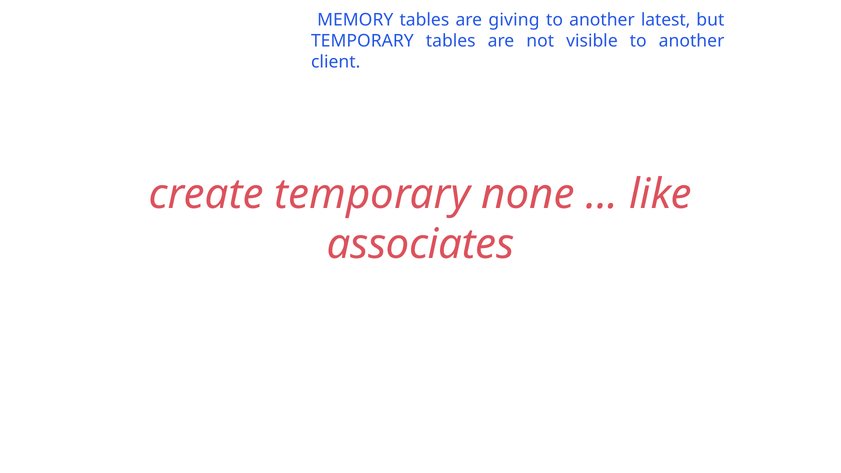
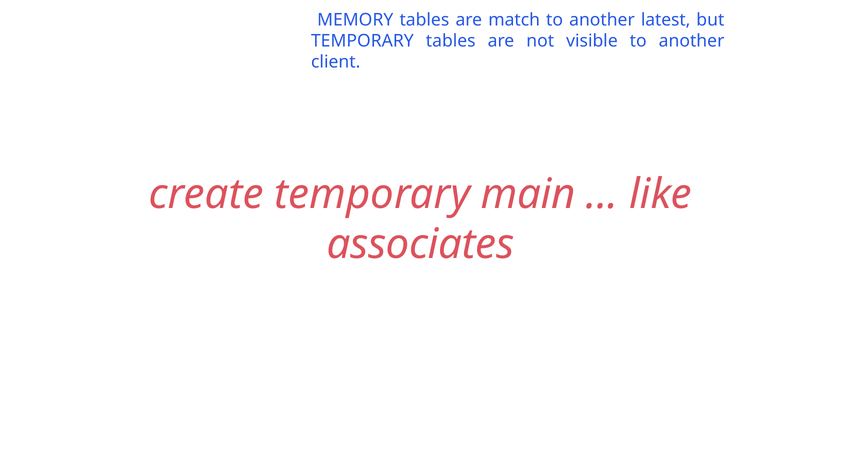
giving: giving -> match (514, 20)
none: none -> main (528, 194)
